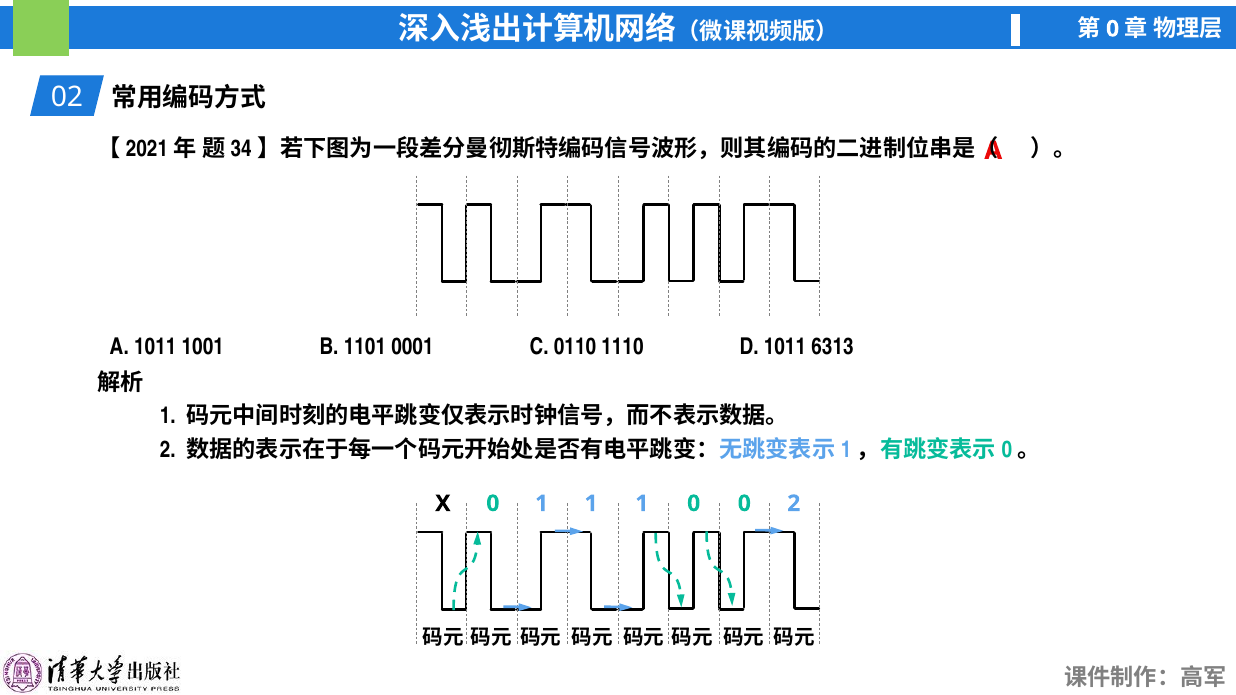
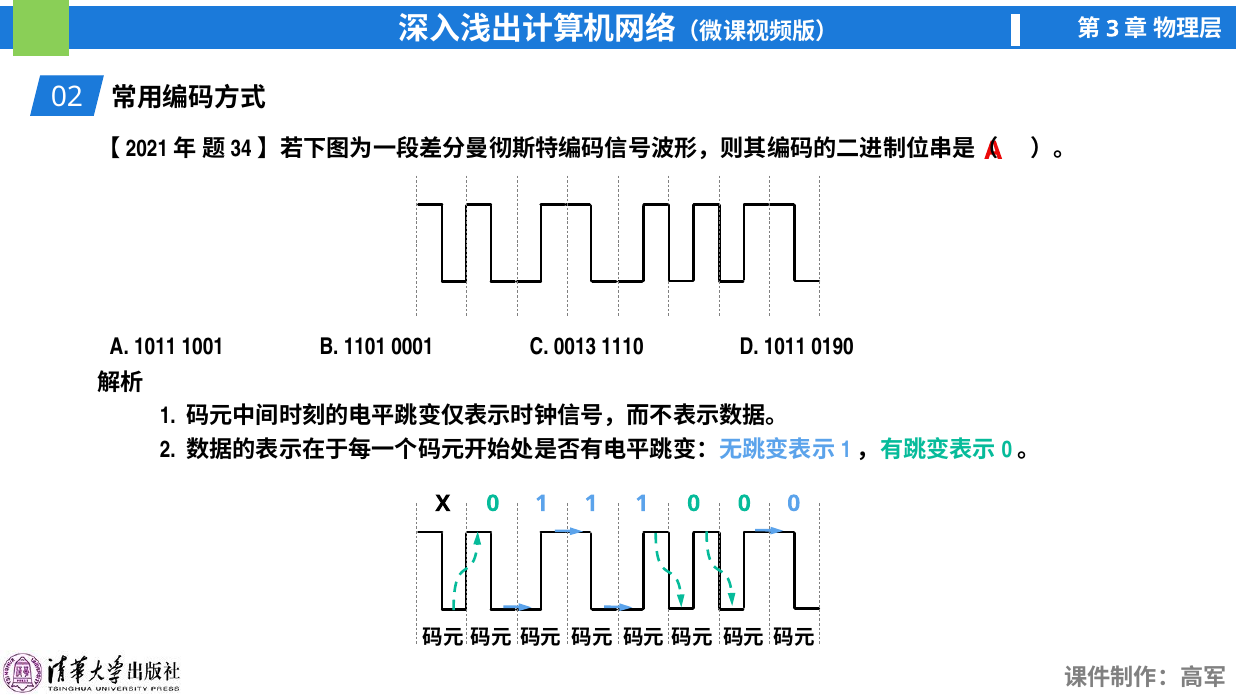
0: 0 -> 3 (1113, 29)
0110: 0110 -> 0013 (575, 347)
6313: 6313 -> 0190 (833, 347)
0 0 2: 2 -> 0 (794, 504)
